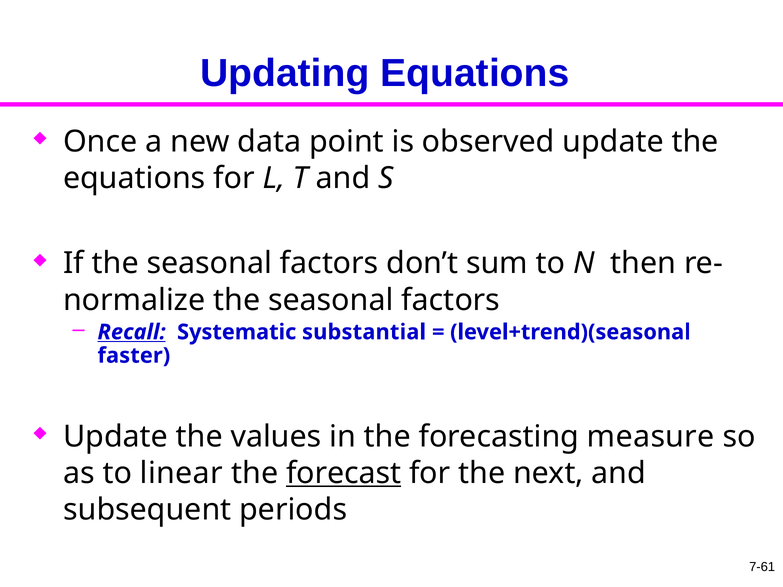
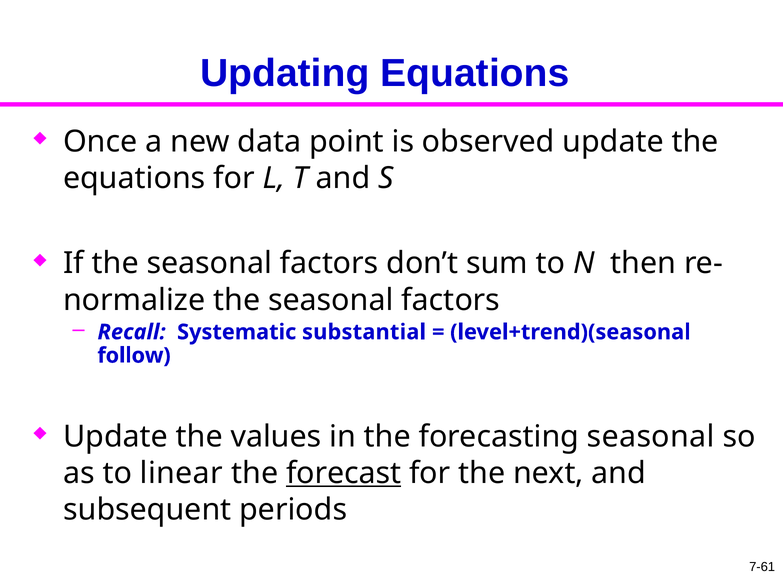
Recall underline: present -> none (132, 332)
faster: faster -> follow (134, 356)
forecasting measure: measure -> seasonal (651, 437)
